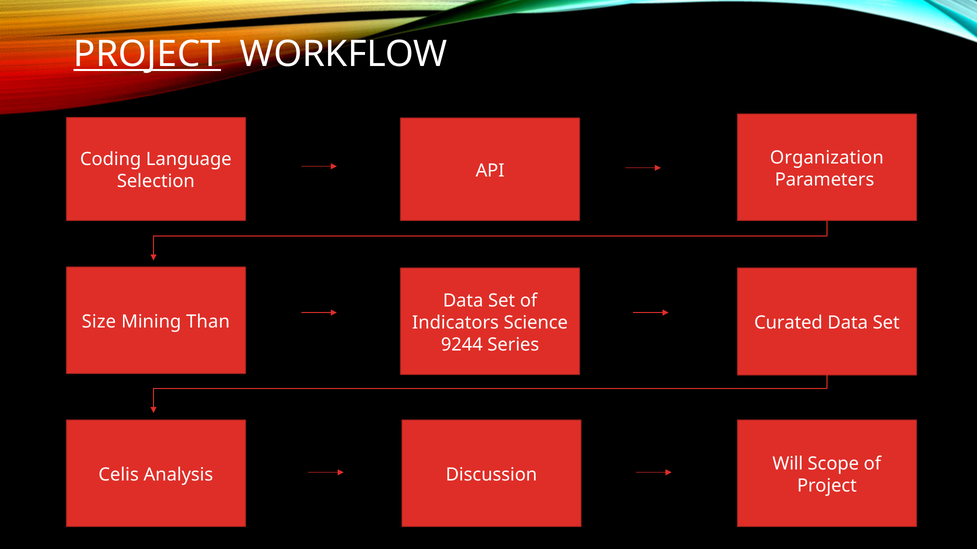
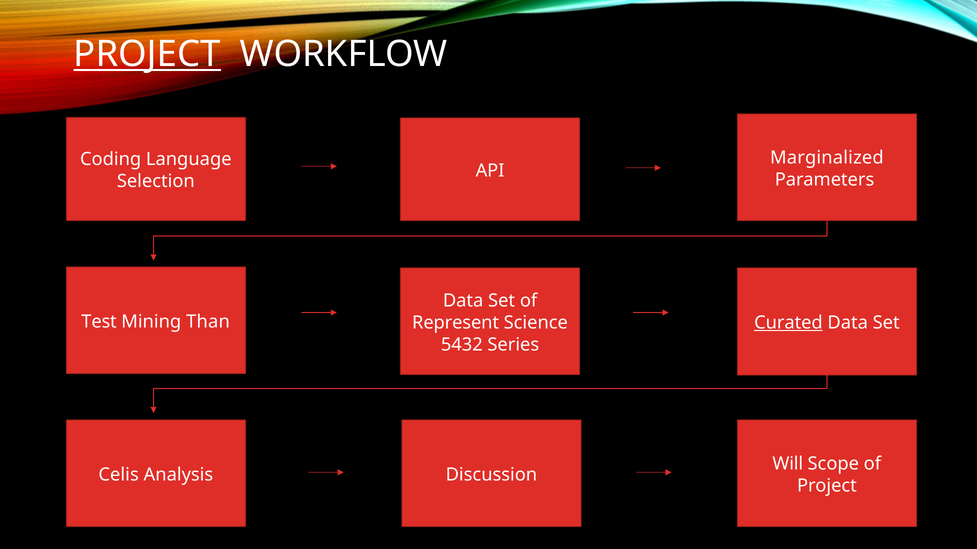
Organization: Organization -> Marginalized (827, 158)
Size: Size -> Test (99, 322)
Indicators: Indicators -> Represent (456, 323)
Curated underline: none -> present (788, 323)
9244: 9244 -> 5432 (462, 345)
